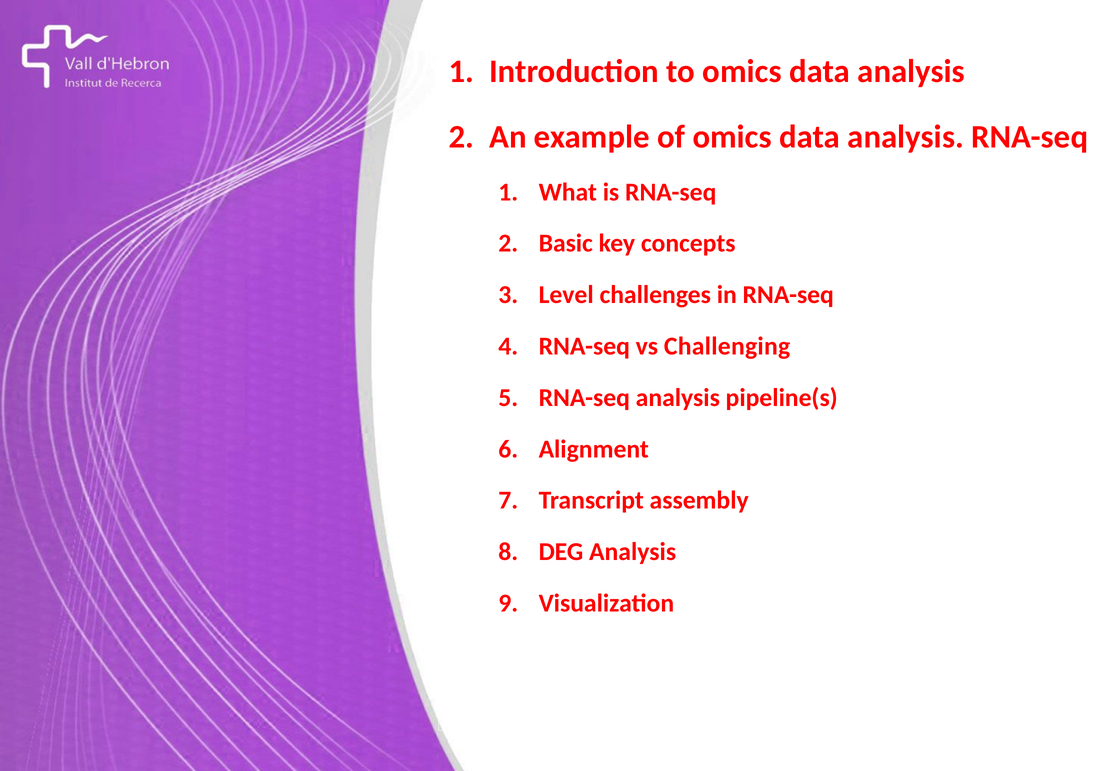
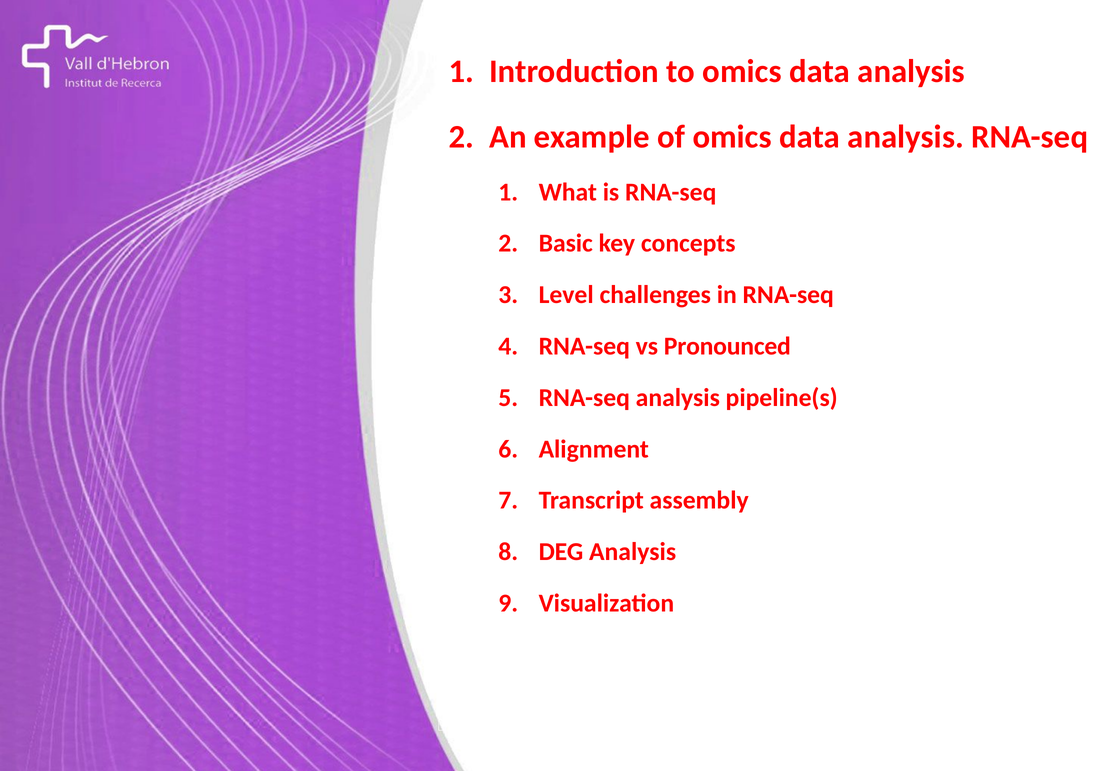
Challenging: Challenging -> Pronounced (727, 346)
